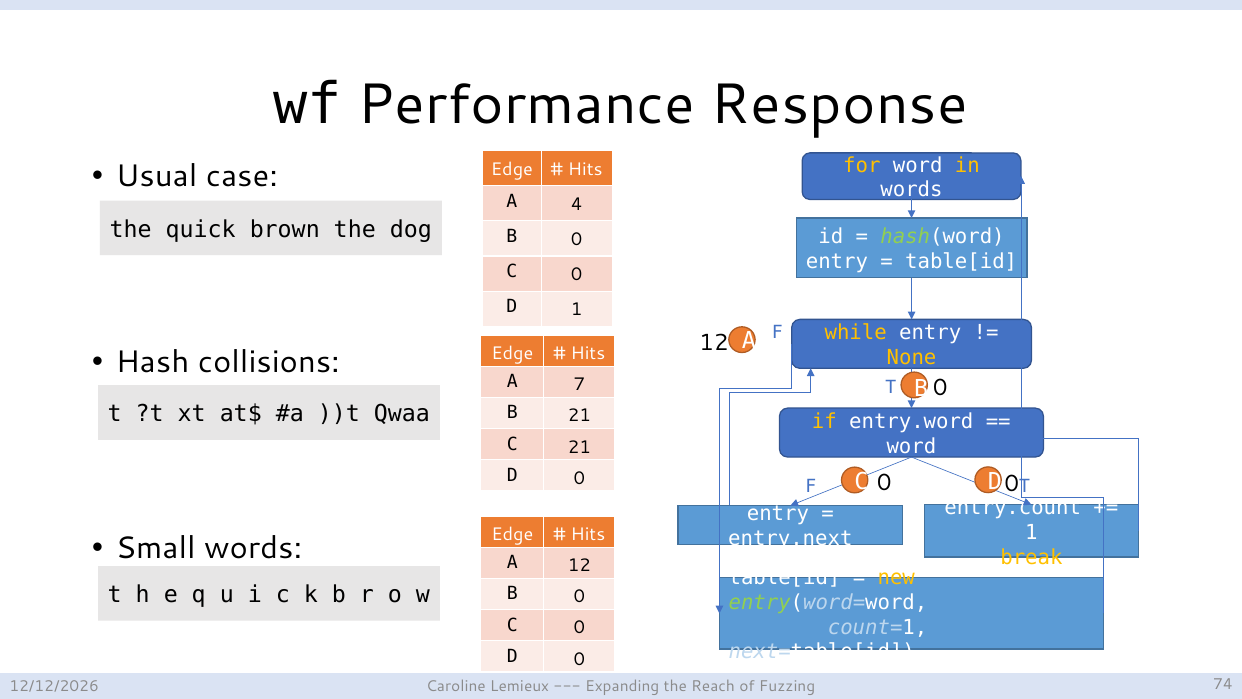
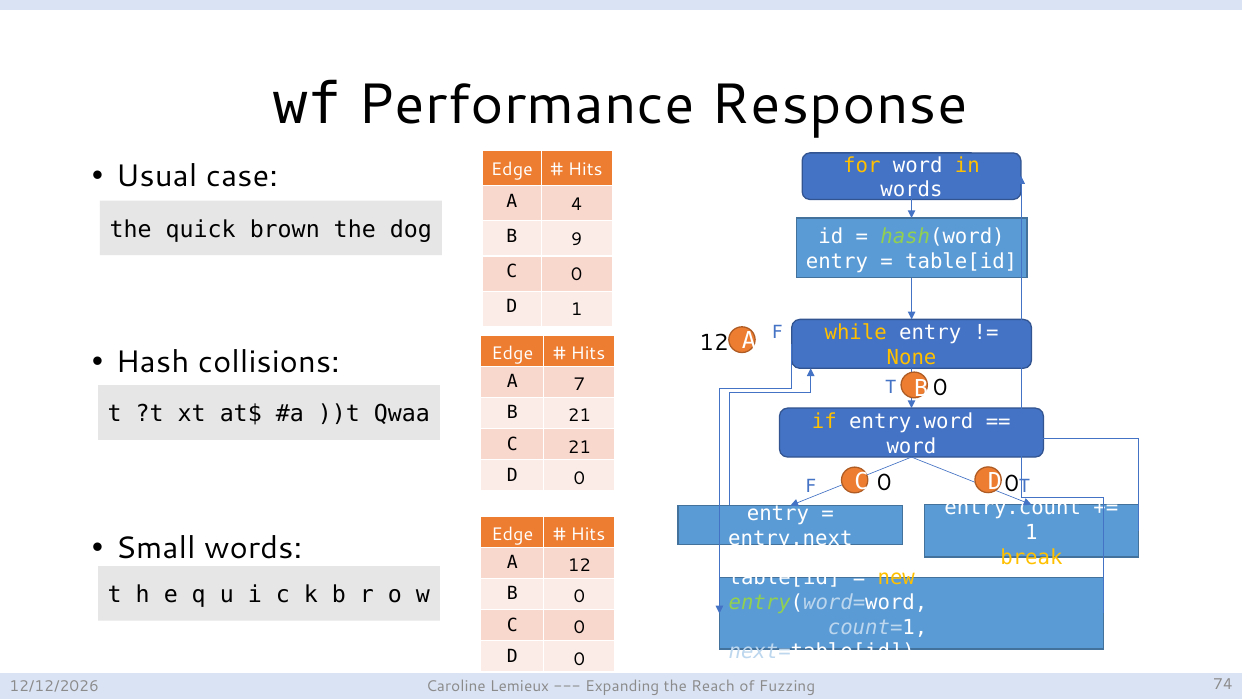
0: 0 -> 9 (577, 239)
